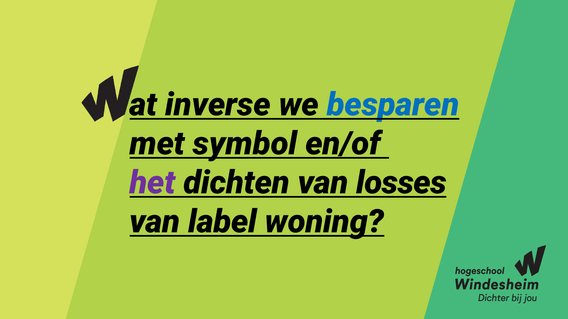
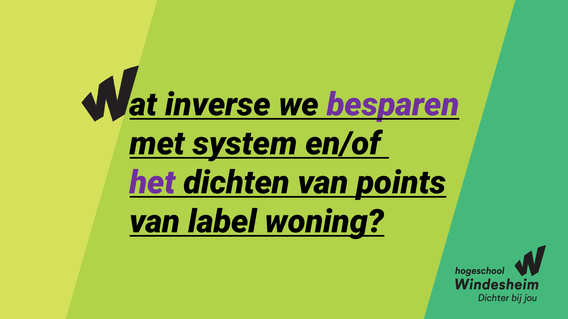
besparen colour: blue -> purple (393, 105)
symbol: symbol -> system (245, 144)
losses: losses -> points (401, 183)
